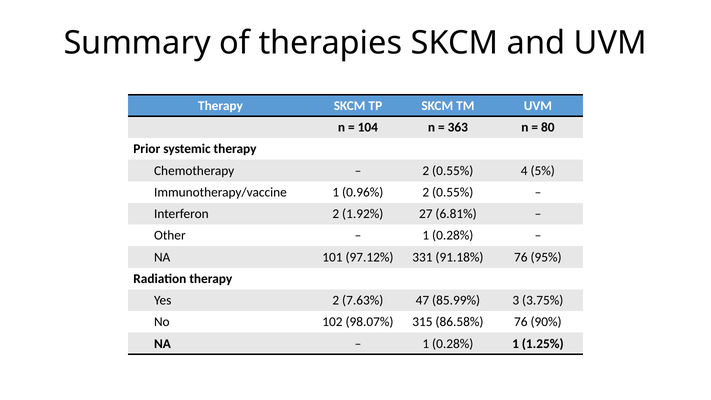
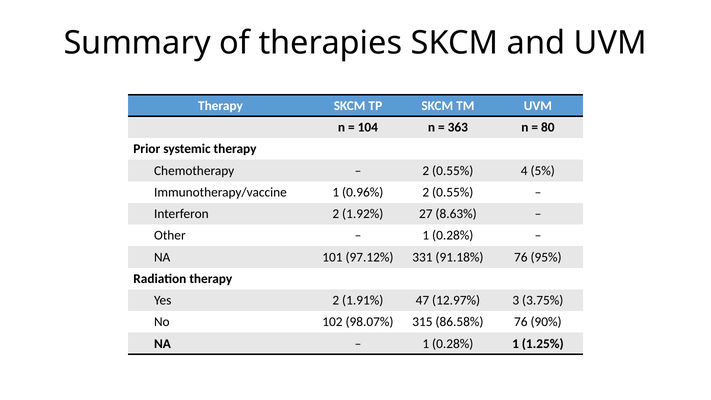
6.81%: 6.81% -> 8.63% (456, 214)
7.63%: 7.63% -> 1.91% (363, 300)
85.99%: 85.99% -> 12.97% (456, 300)
